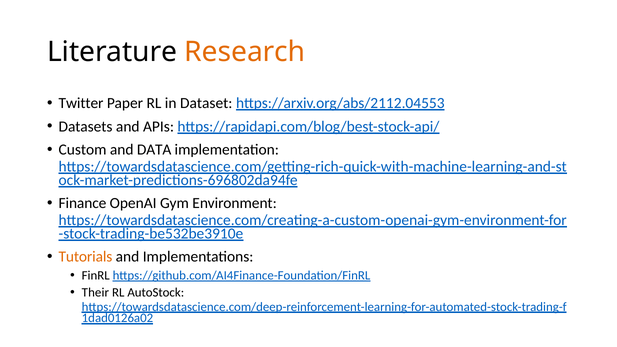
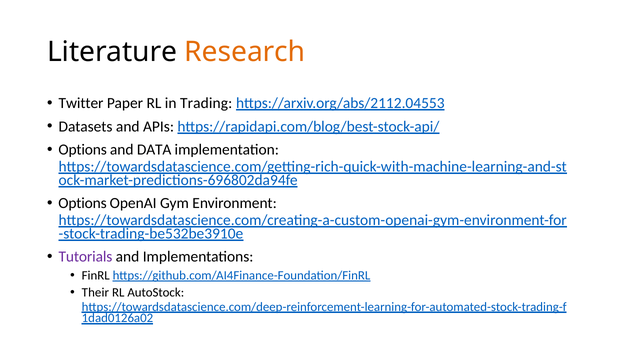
Dataset: Dataset -> Trading (206, 103)
Custom: Custom -> Options (83, 150)
Finance: Finance -> Options (82, 203)
Tutorials colour: orange -> purple (85, 257)
